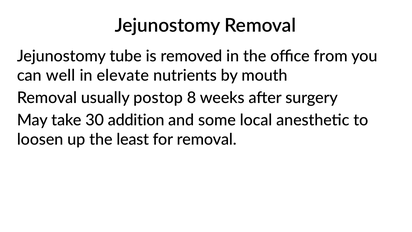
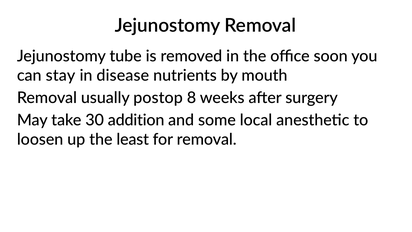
from: from -> soon (331, 56)
well: well -> stay (61, 75)
elevate: elevate -> disease (123, 75)
